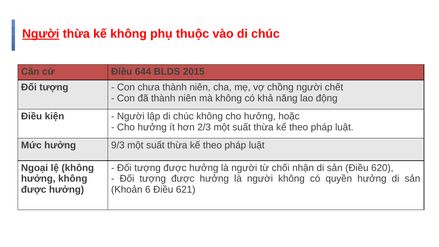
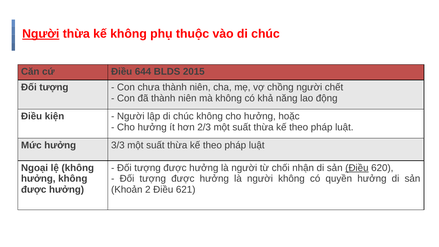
9/3: 9/3 -> 3/3 (118, 145)
Điều underline: none -> present (357, 168)
6: 6 -> 2 (148, 189)
